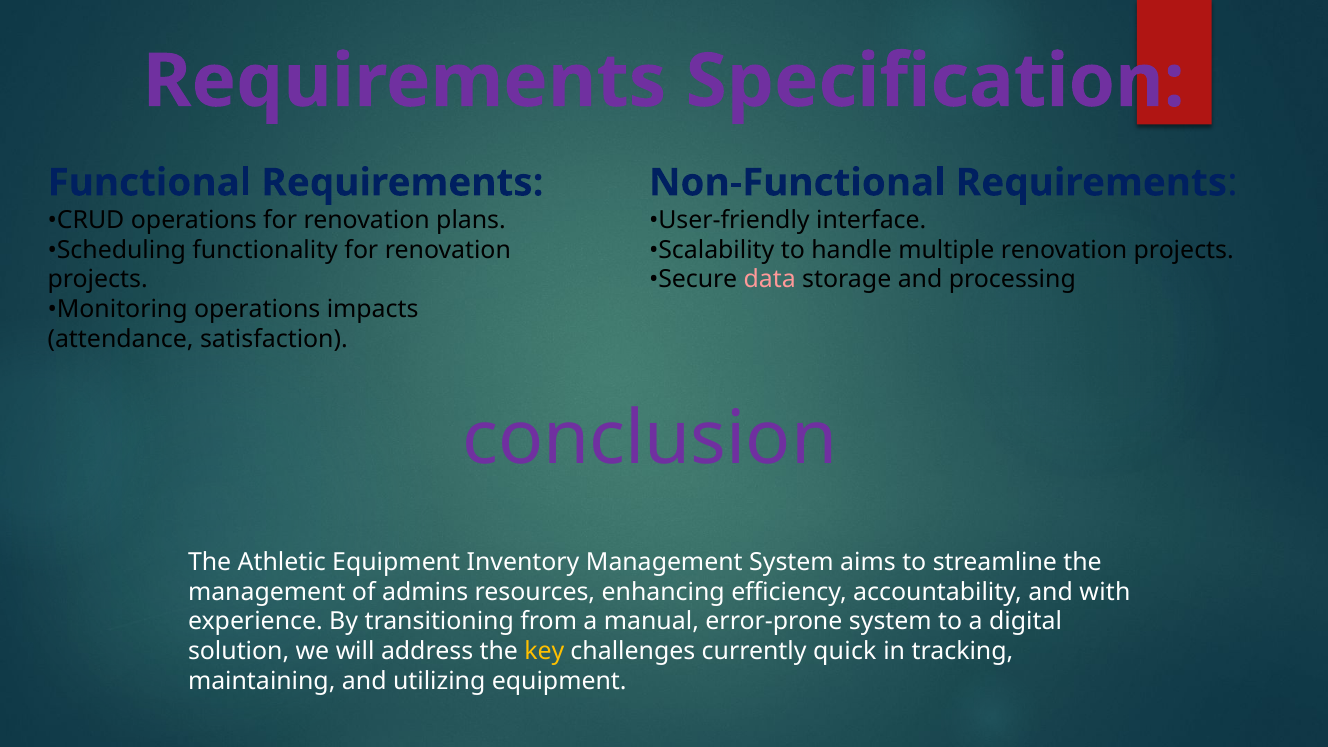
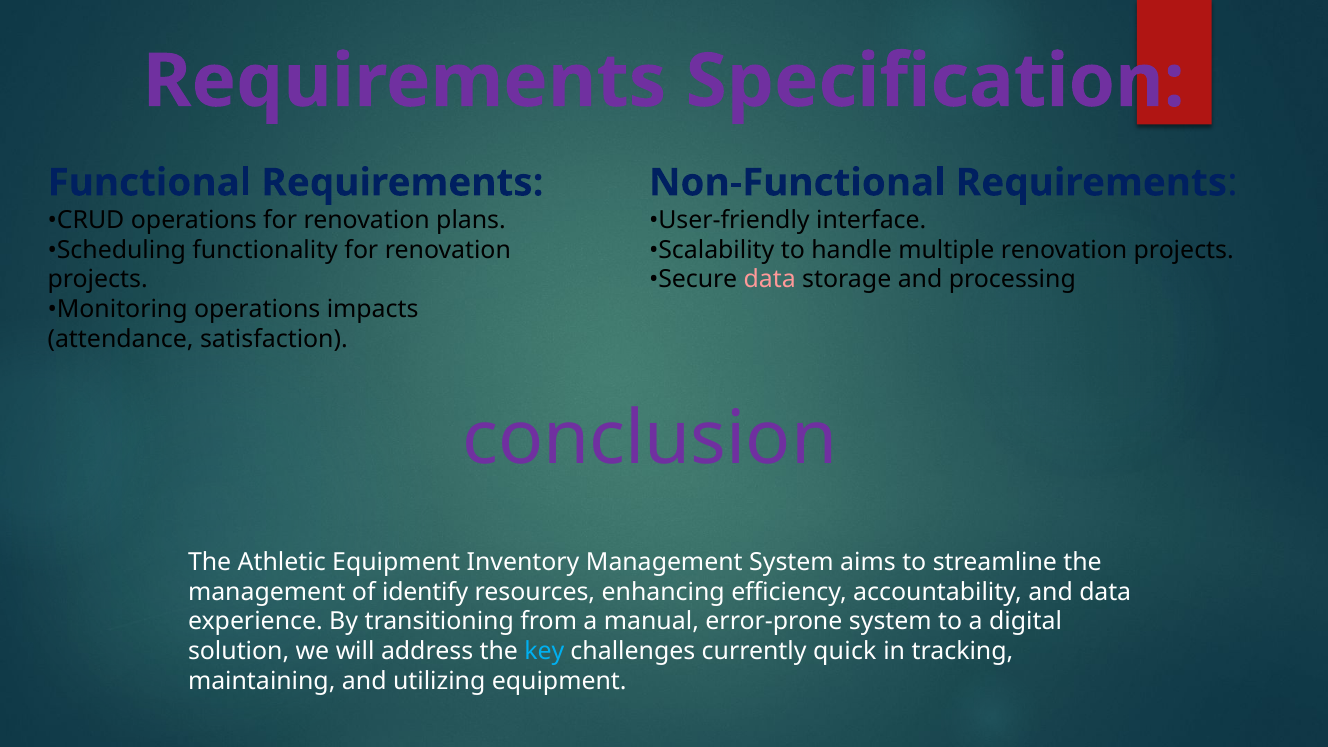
admins: admins -> identify (425, 592)
and with: with -> data (1105, 592)
key colour: yellow -> light blue (544, 652)
